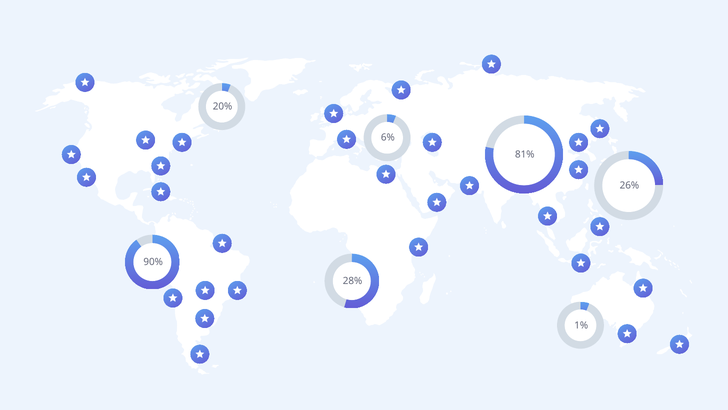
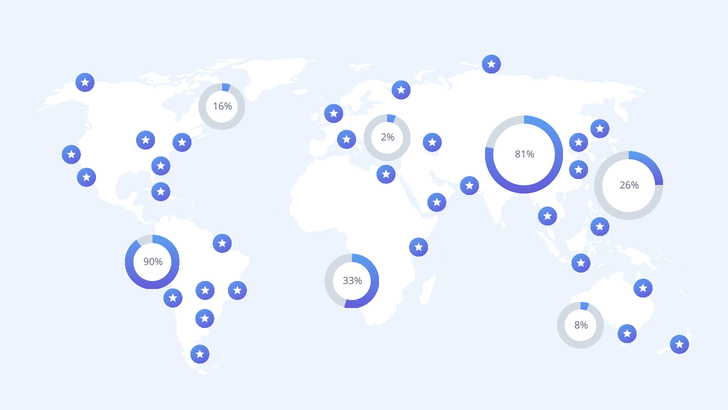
20%: 20% -> 16% (223, 106)
6%: 6% -> 2% (388, 138)
28%: 28% -> 33% (353, 281)
1%: 1% -> 8% (581, 325)
